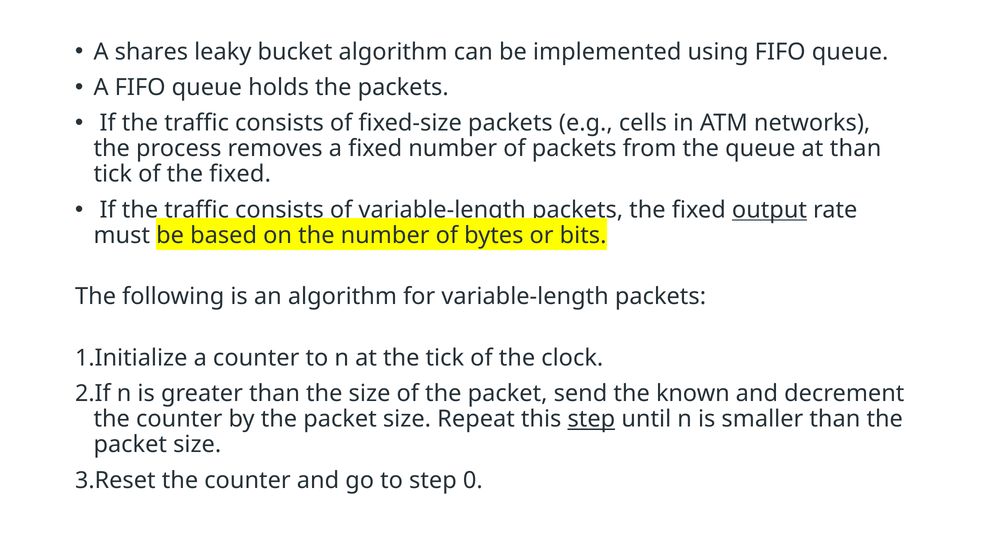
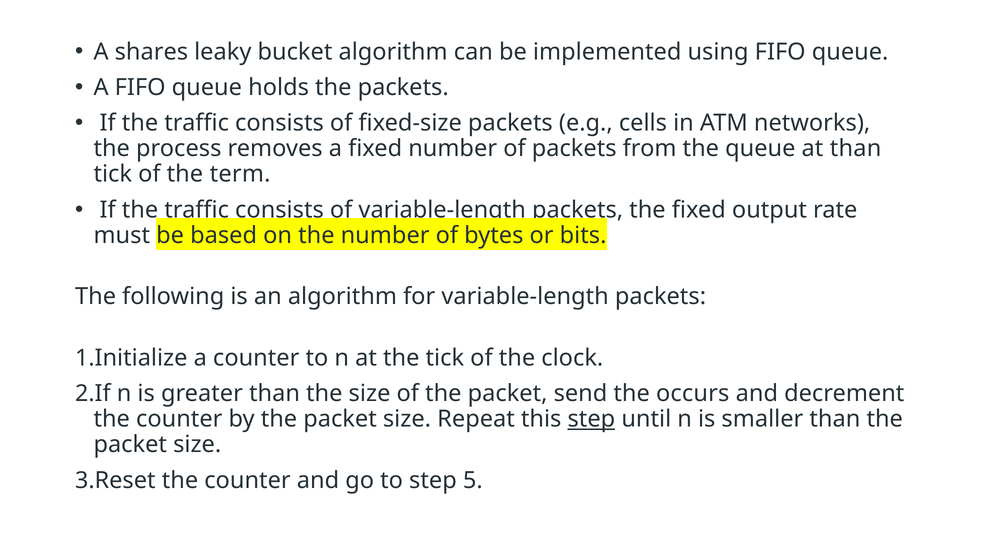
of the fixed: fixed -> term (240, 174)
output underline: present -> none (769, 210)
known: known -> occurs (693, 394)
0: 0 -> 5 (473, 480)
